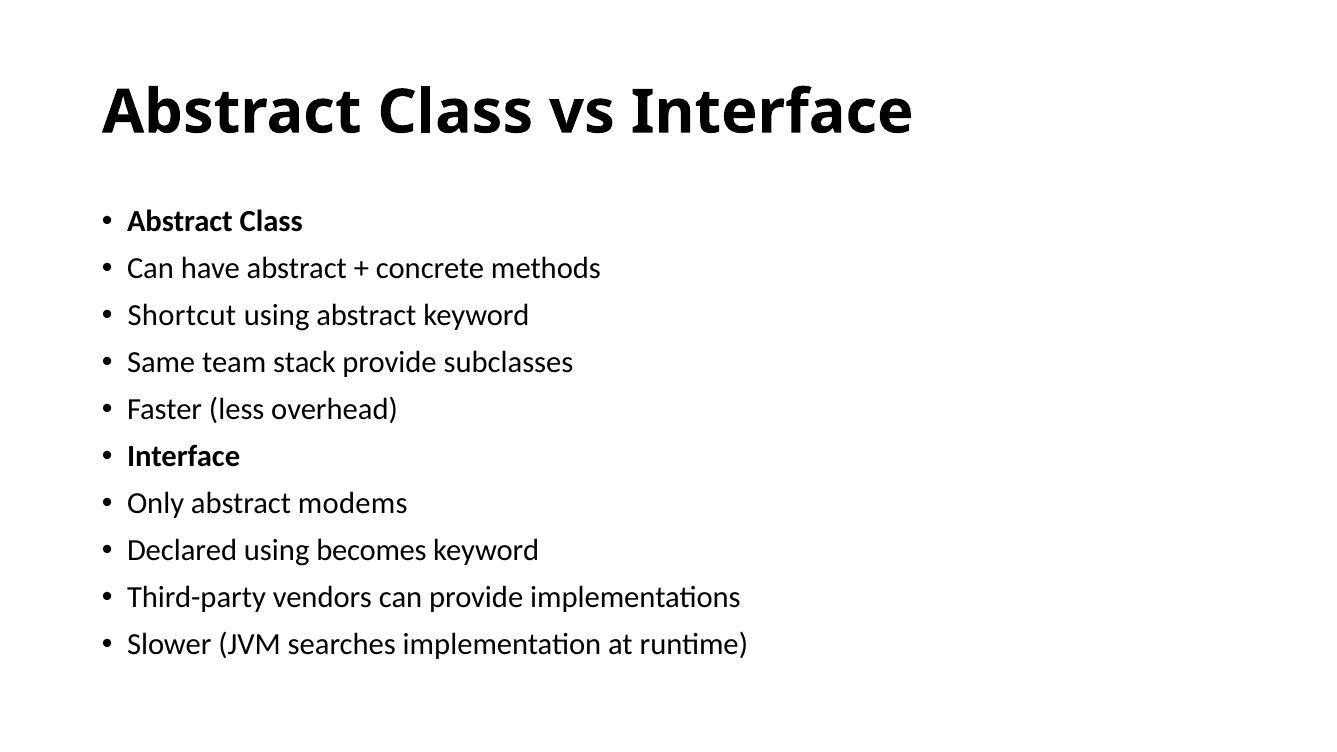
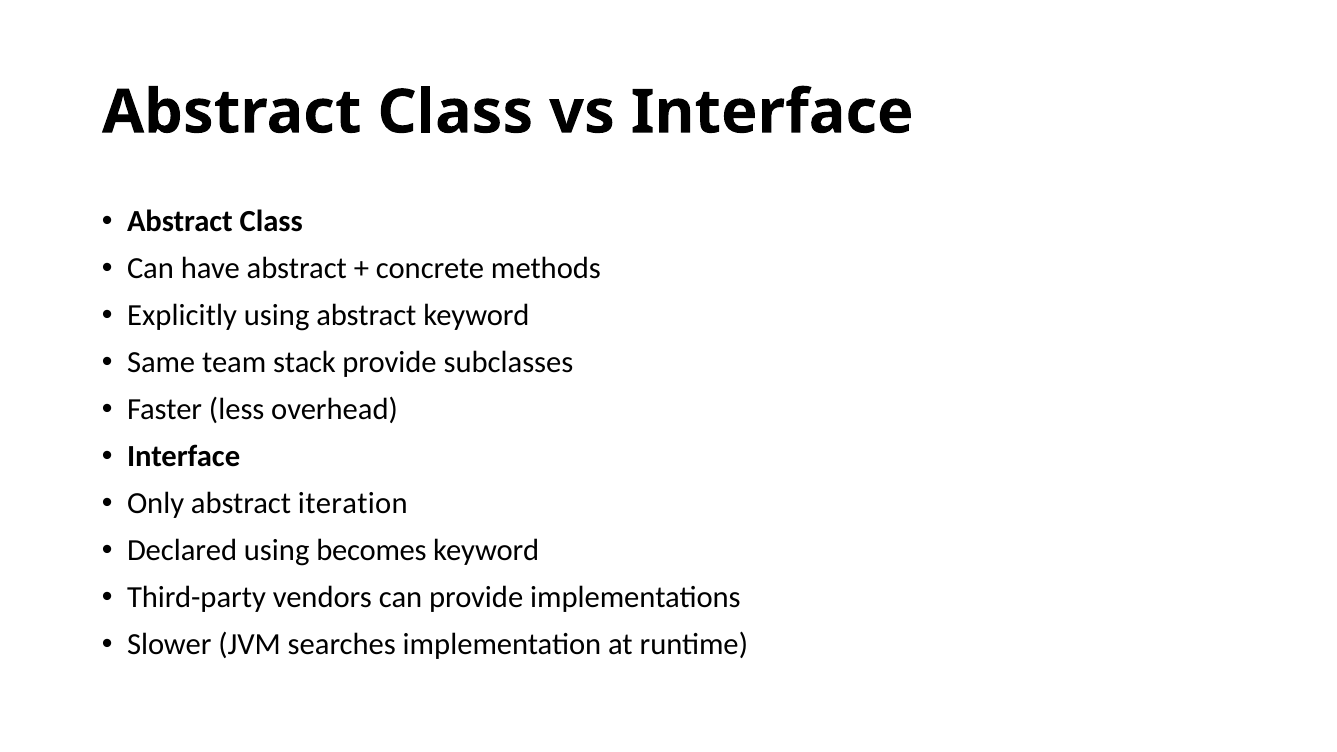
Shortcut: Shortcut -> Explicitly (182, 316)
modems: modems -> iteration (353, 504)
